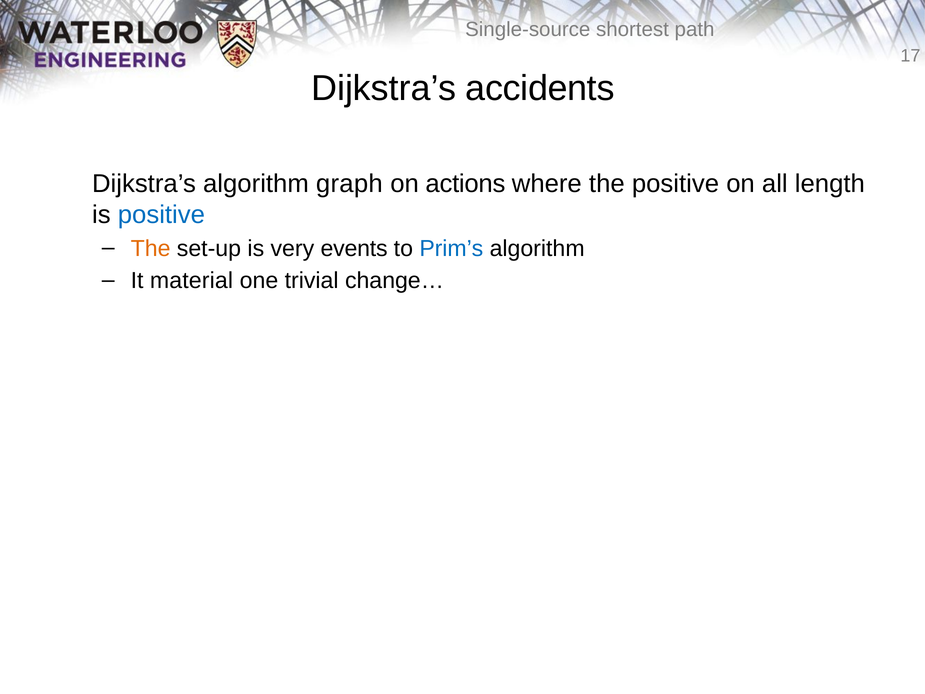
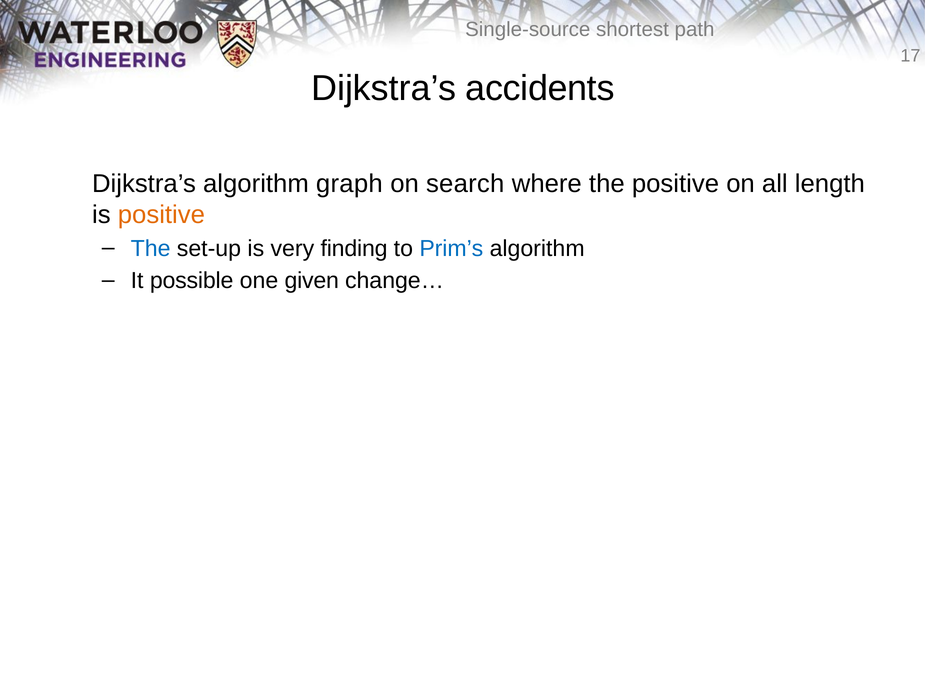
actions: actions -> search (465, 184)
positive colour: blue -> orange (161, 215)
The colour: orange -> blue (151, 248)
events: events -> finding (354, 248)
material: material -> possible (192, 281)
trivial: trivial -> given (312, 281)
